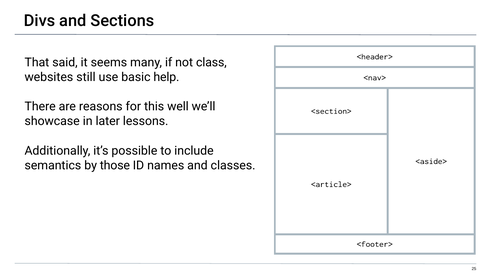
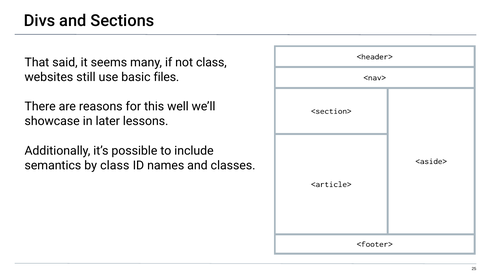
help: help -> files (166, 77)
by those: those -> class (115, 165)
